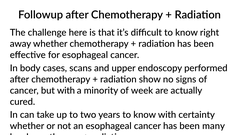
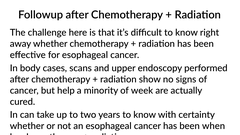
but with: with -> help (66, 91)
many: many -> when (214, 126)
